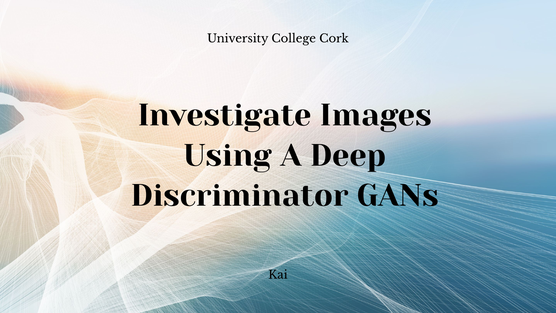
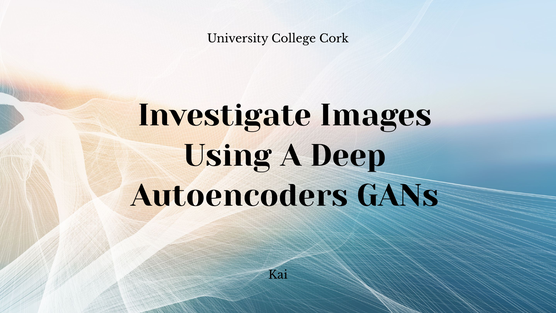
Discriminator: Discriminator -> Autoencoders (240, 196)
